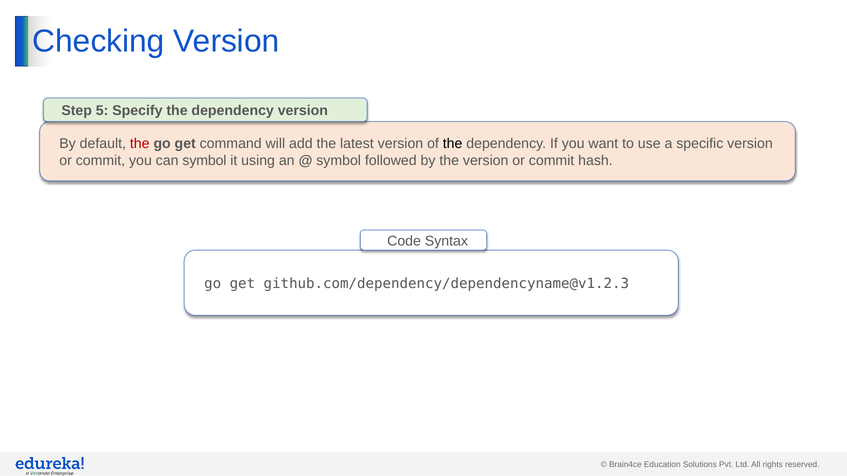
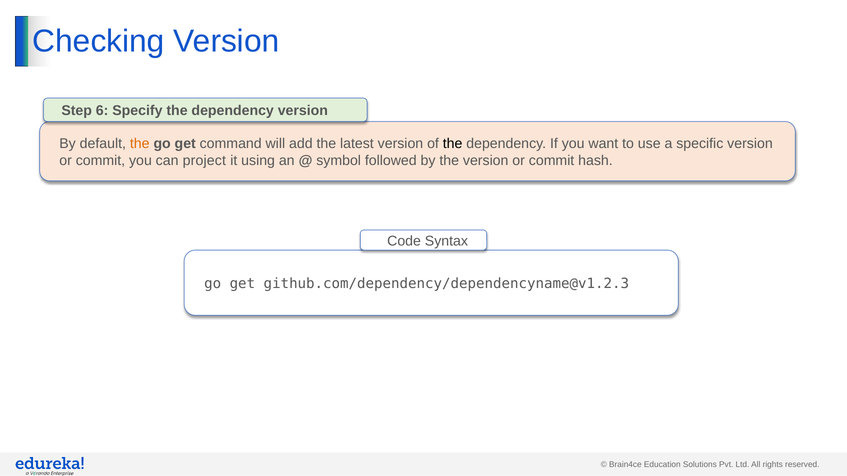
5: 5 -> 6 (102, 111)
the colour: red -> orange (140, 144)
can symbol: symbol -> project (204, 161)
